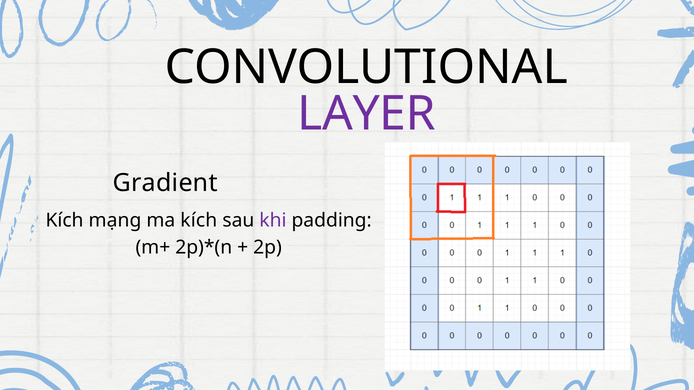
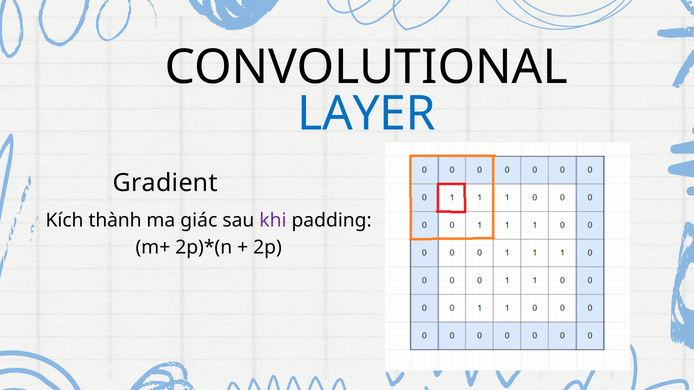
LAYER colour: purple -> blue (367, 114)
mạng: mạng -> thành (115, 221)
ma kích: kích -> giác (199, 221)
